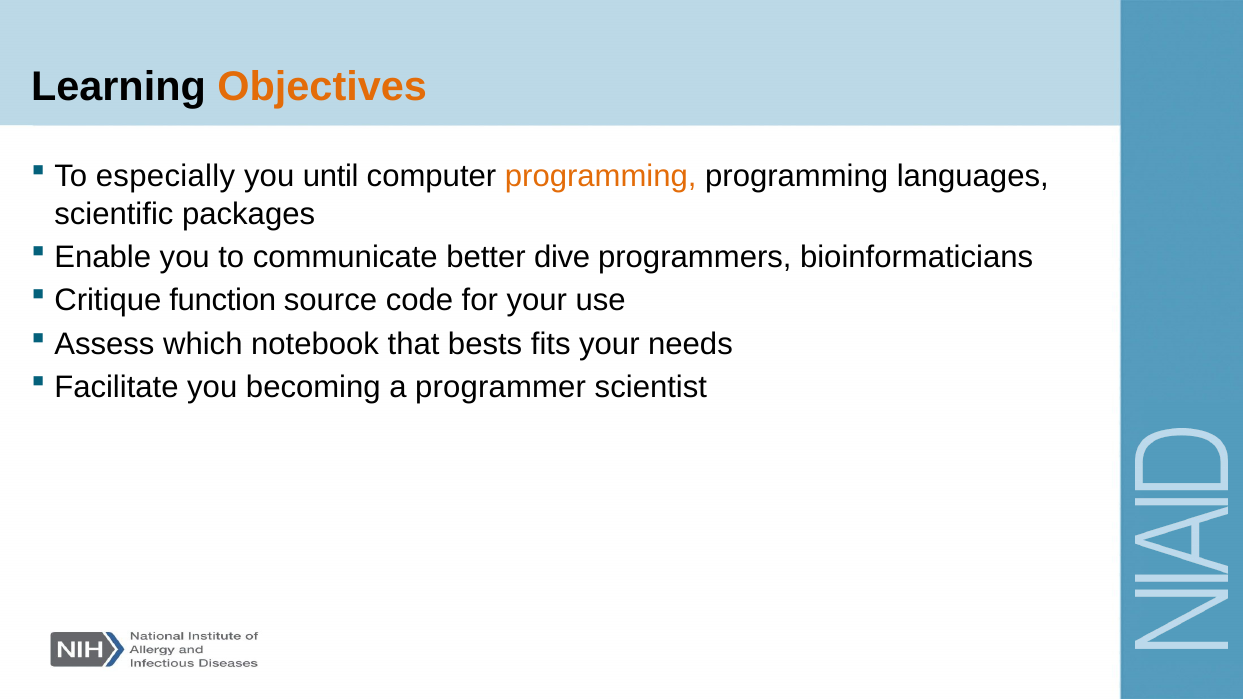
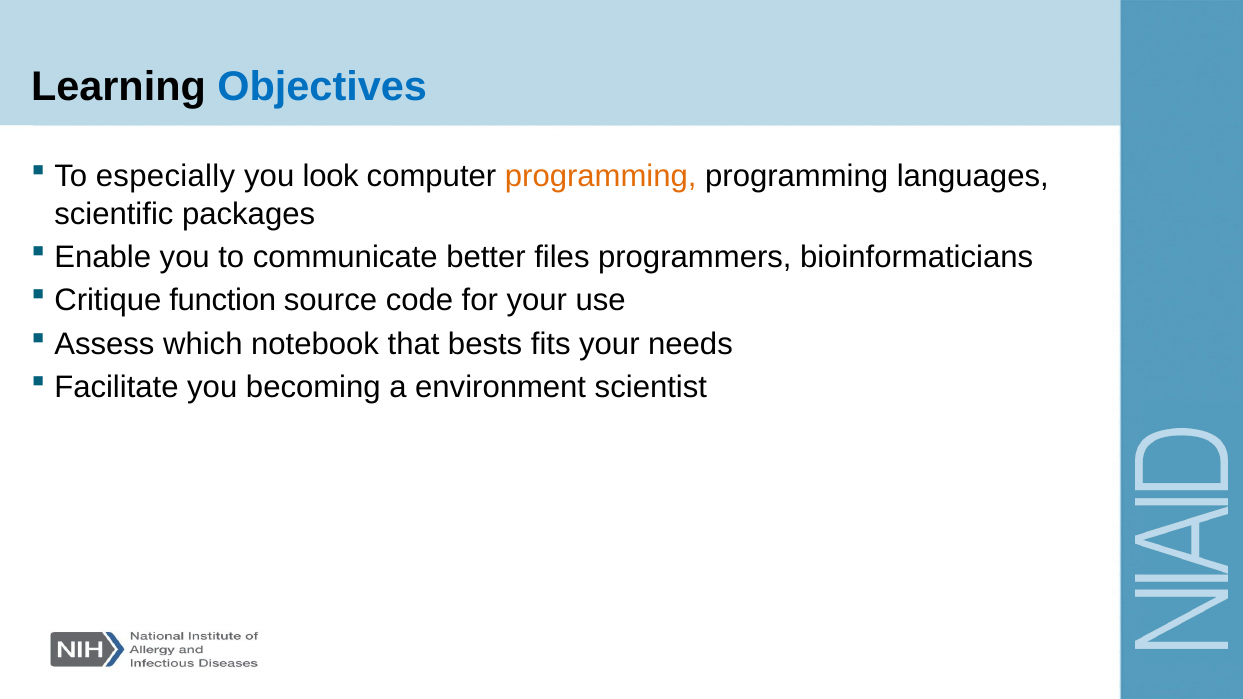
Objectives colour: orange -> blue (322, 87)
until: until -> look (331, 177)
dive: dive -> files (562, 257)
programmer: programmer -> environment (501, 388)
